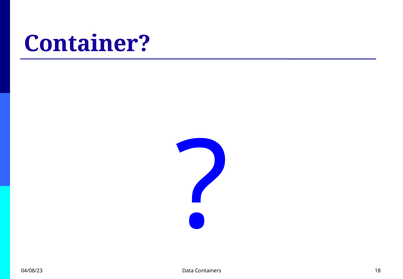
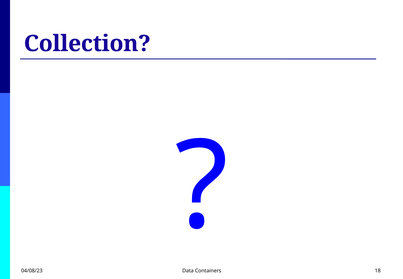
Container: Container -> Collection (87, 44)
